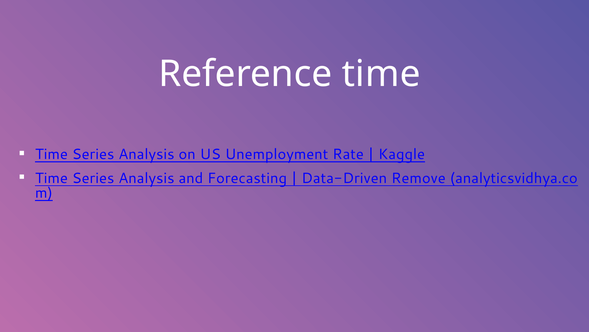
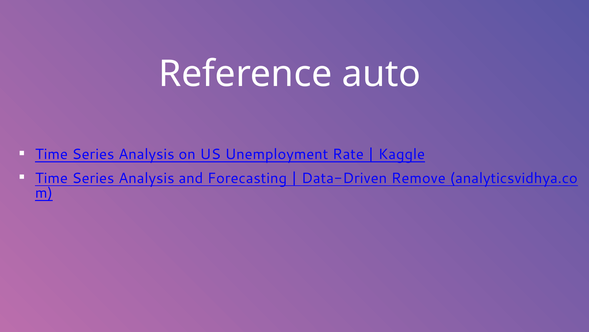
Reference time: time -> auto (381, 74)
